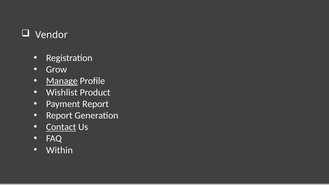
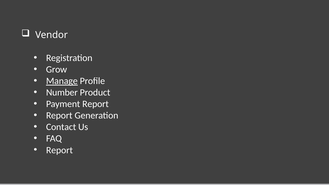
Wishlist: Wishlist -> Number (62, 93)
Contact underline: present -> none (61, 127)
Within: Within -> Report (59, 150)
